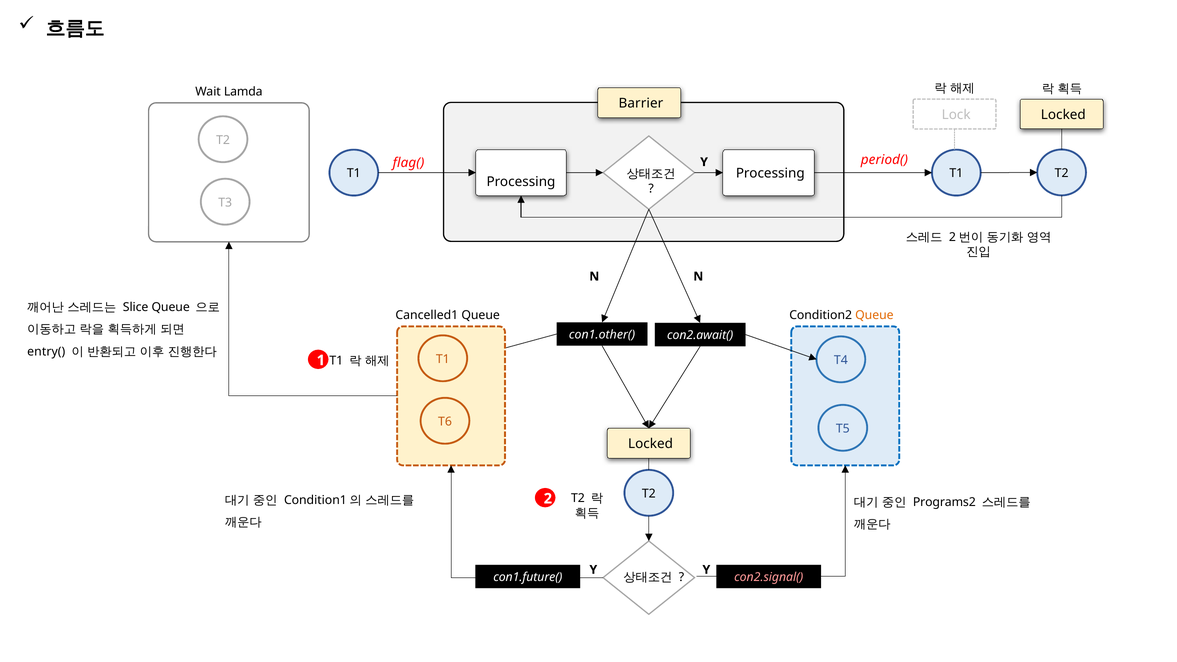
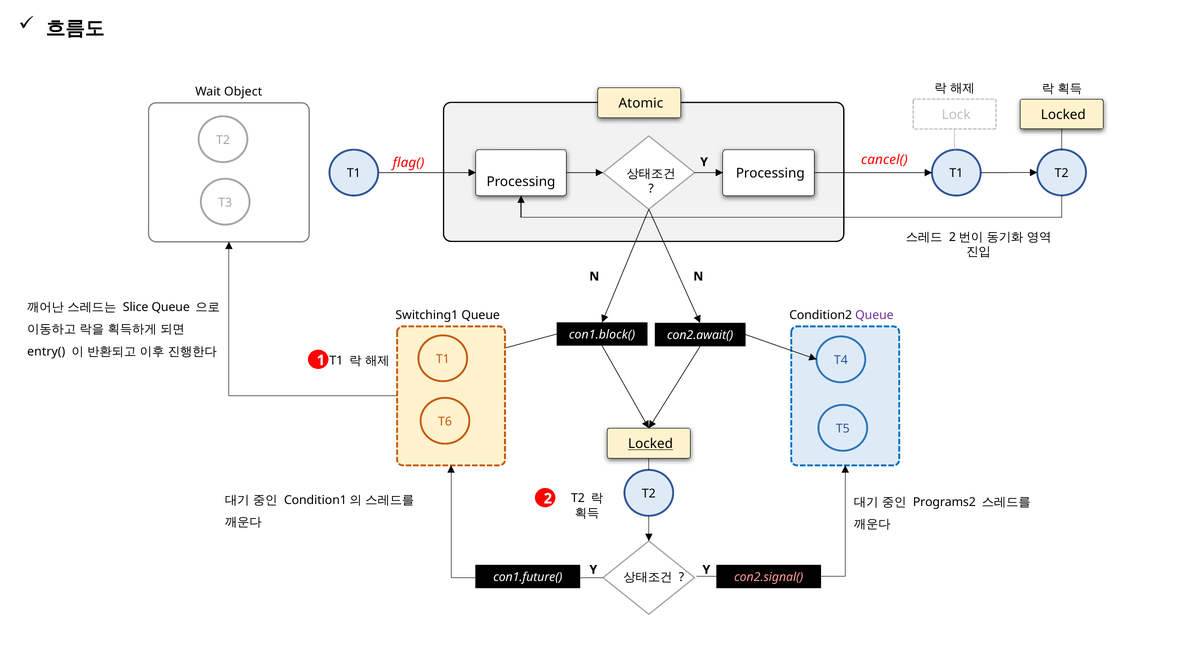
Lamda: Lamda -> Object (243, 92)
Barrier: Barrier -> Atomic (641, 104)
period(: period( -> cancel( (884, 160)
Queue colour: orange -> purple (874, 315)
Cancelled1: Cancelled1 -> Switching1 (427, 315)
con1.other(: con1.other( -> con1.block( (602, 335)
Locked underline: none -> present (650, 444)
